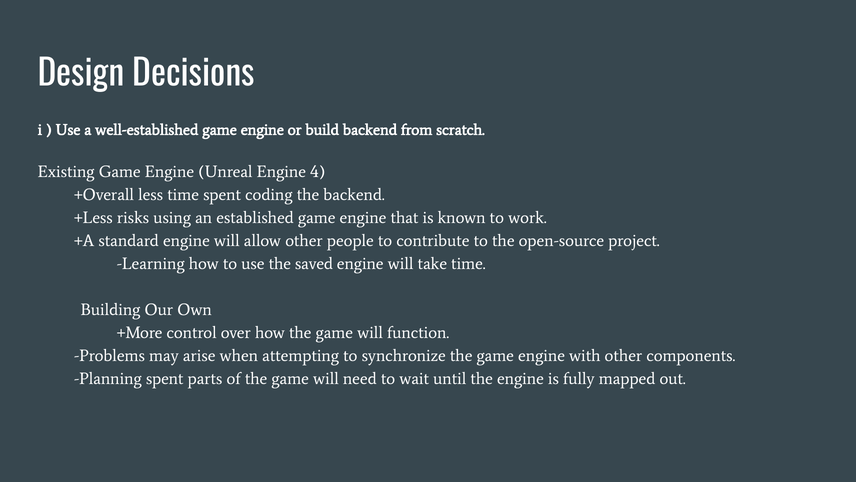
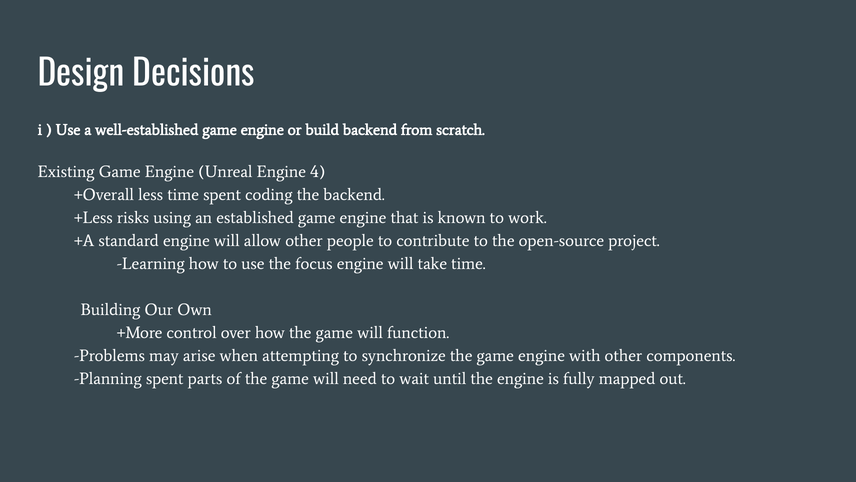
saved: saved -> focus (314, 263)
